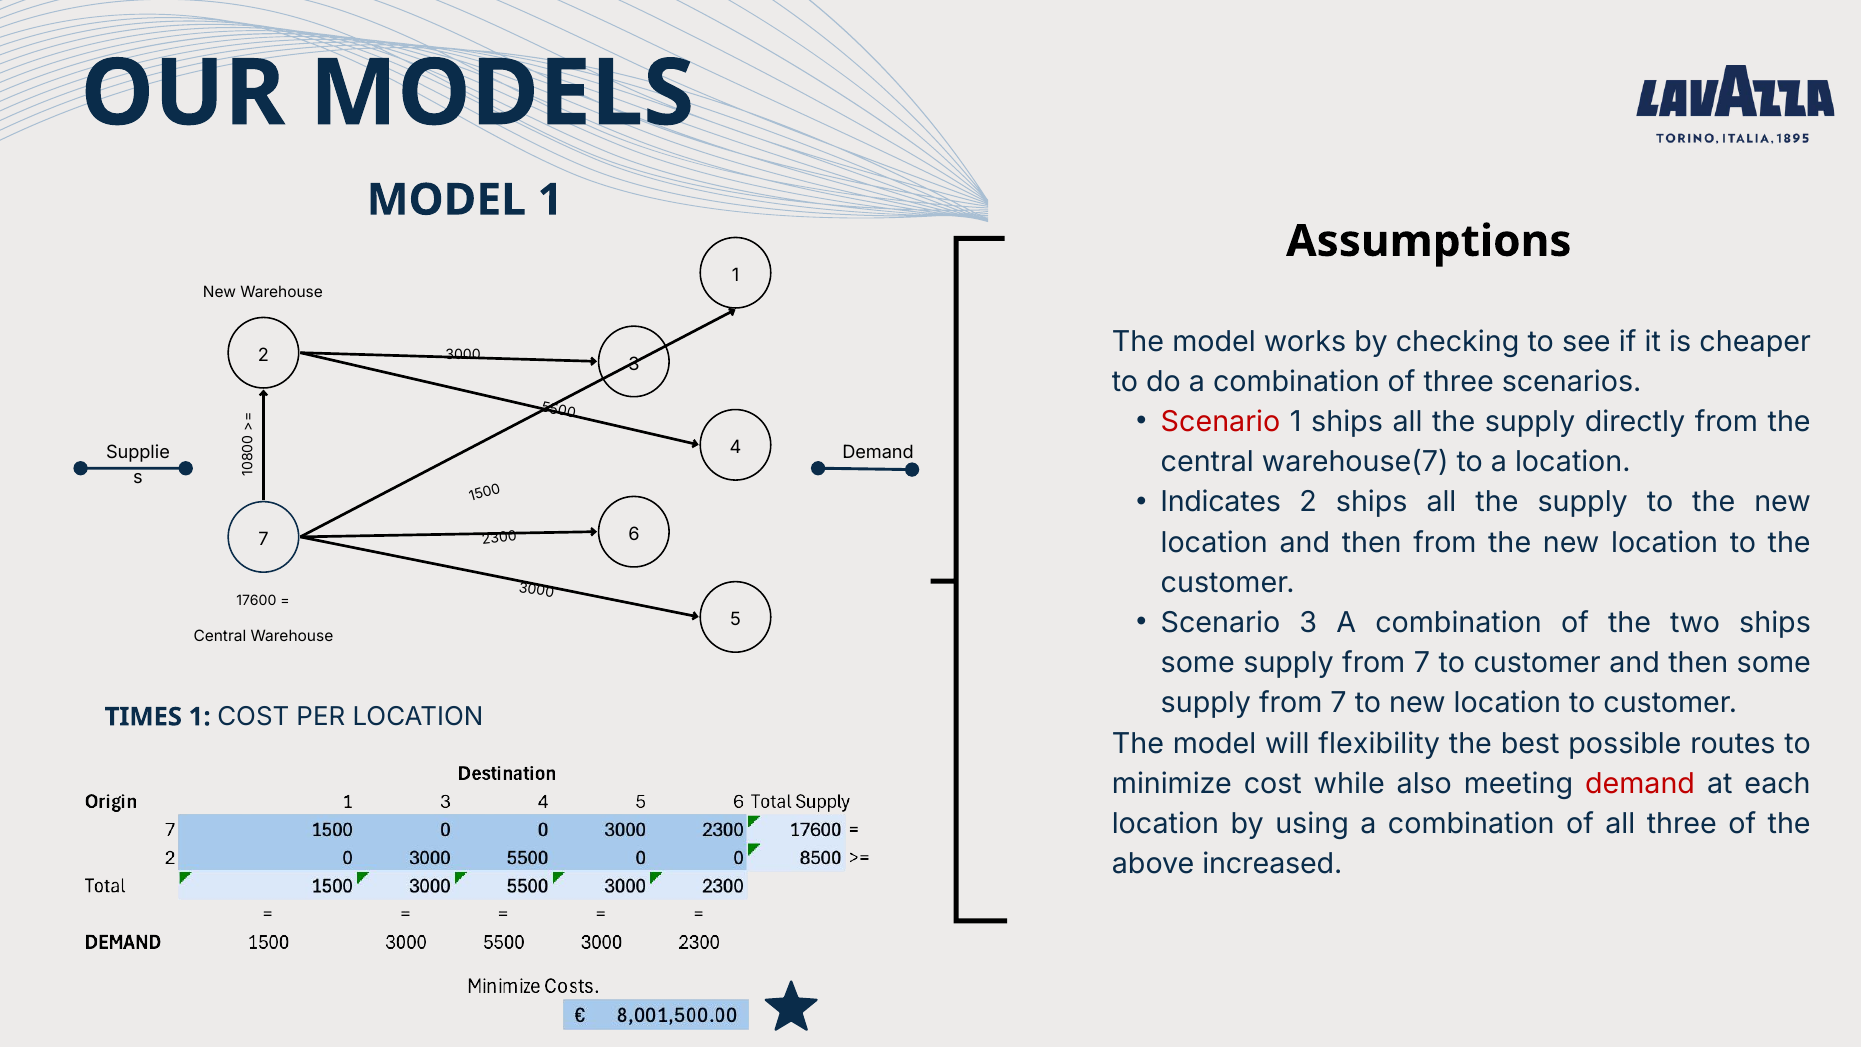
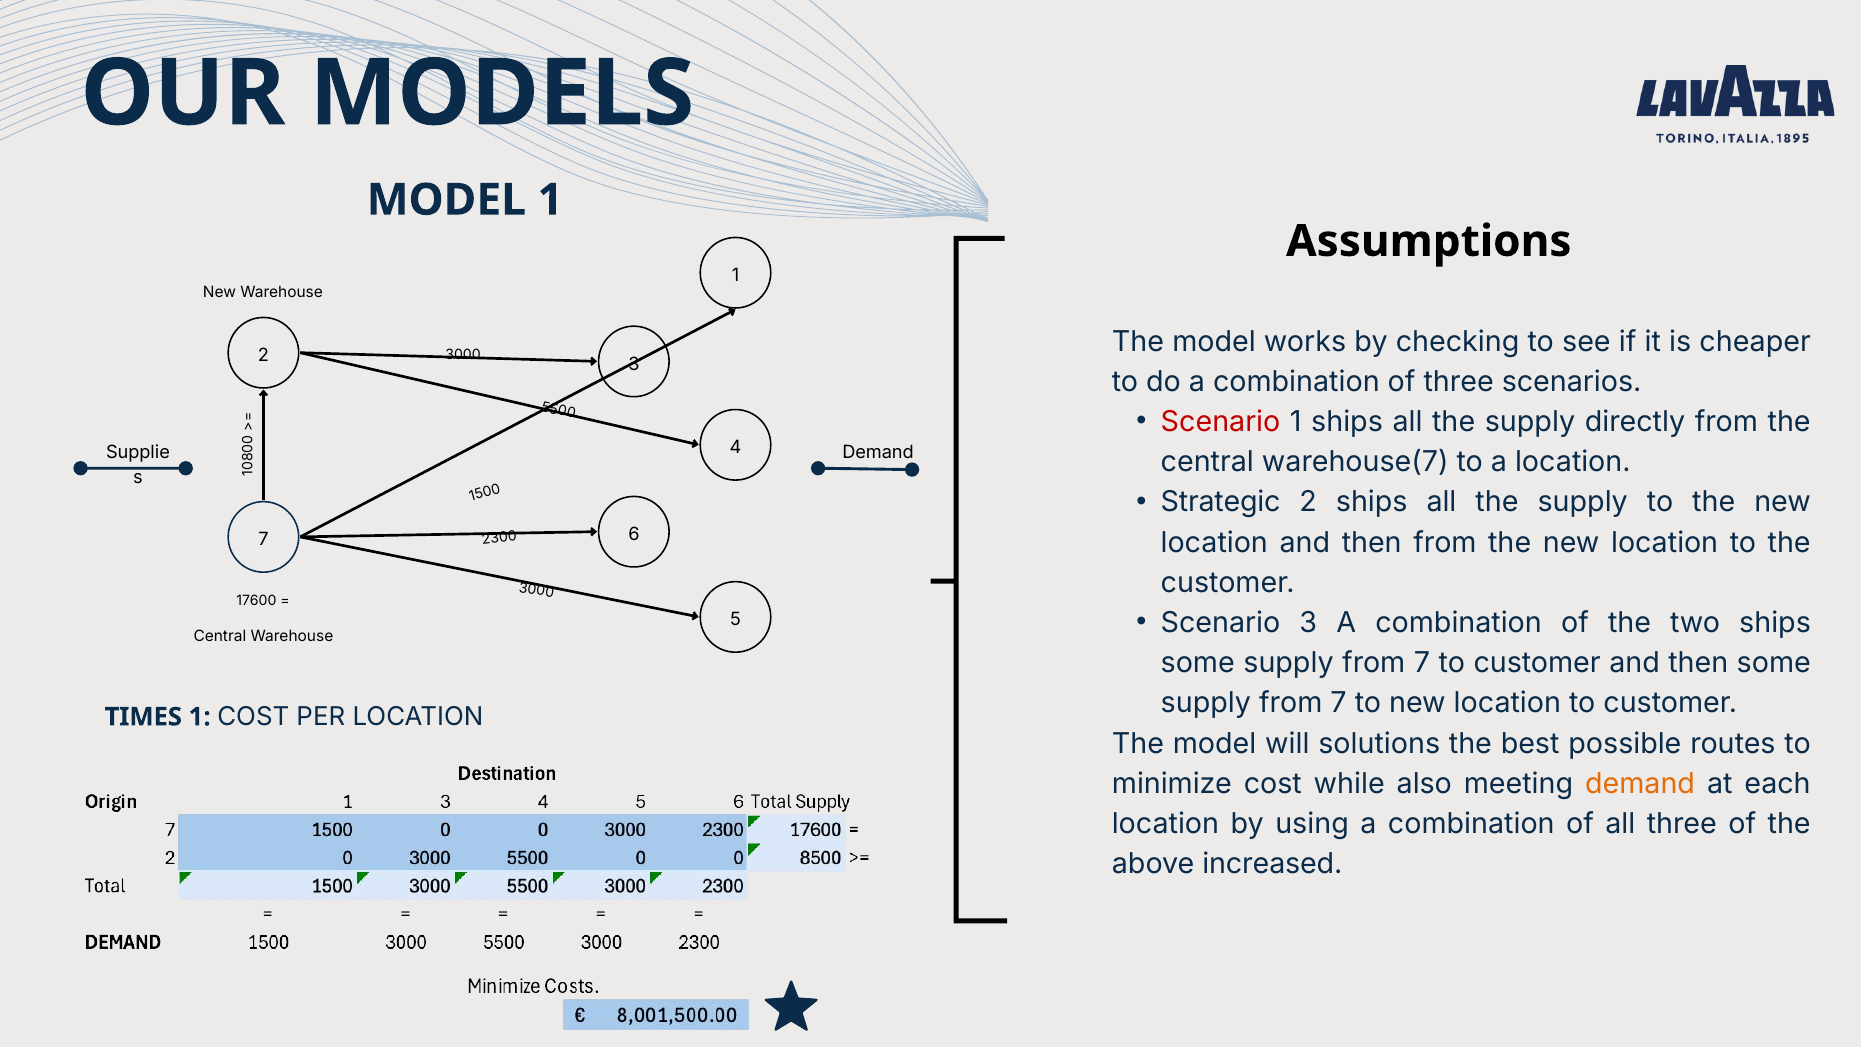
Indicates: Indicates -> Strategic (1221, 502)
flexibility: flexibility -> solutions (1379, 743)
demand colour: red -> orange (1640, 784)
